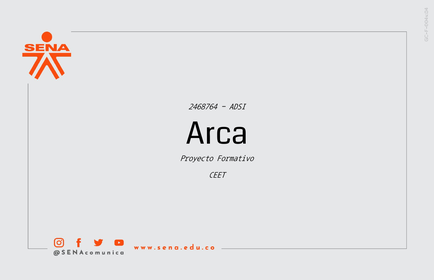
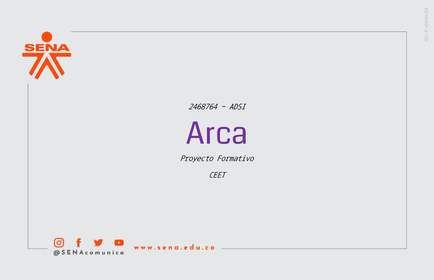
Arca colour: black -> purple (217, 134)
